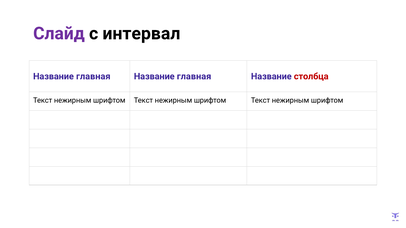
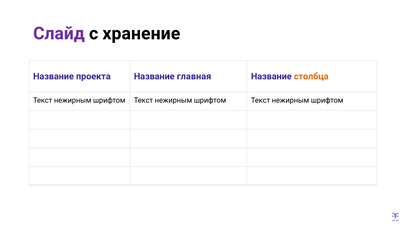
интервал: интервал -> хранение (141, 34)
главная: главная -> проекта (93, 76)
столбца colour: red -> orange (311, 76)
